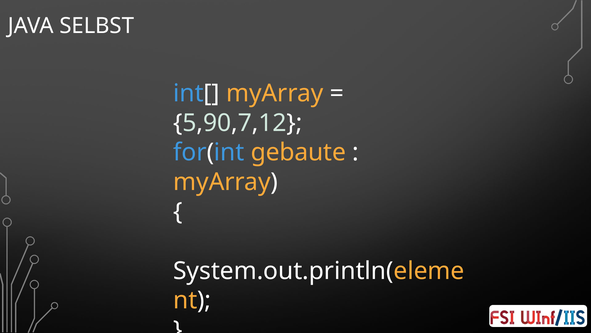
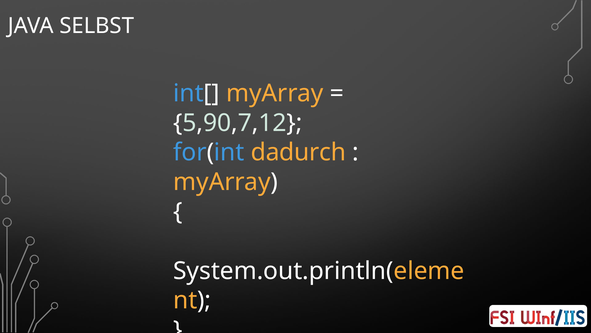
gebaute: gebaute -> dadurch (298, 152)
